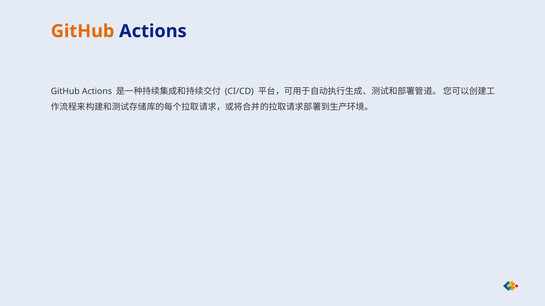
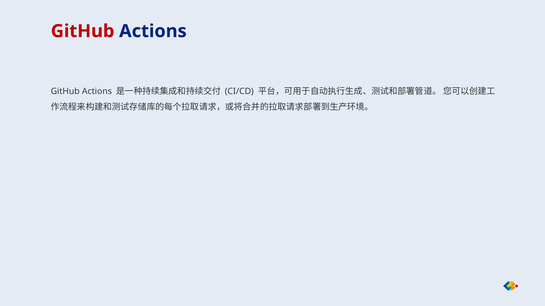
GitHub colour: orange -> red (83, 31)
